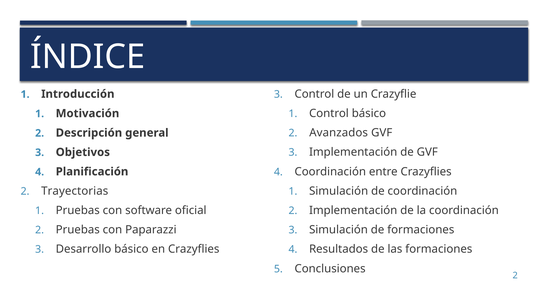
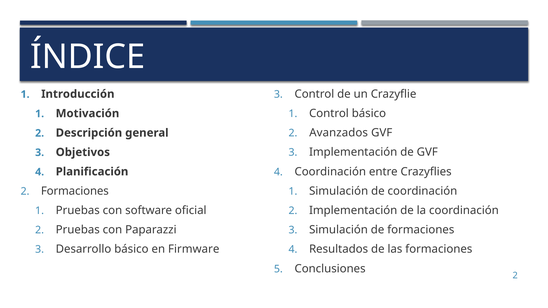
2 Trayectorias: Trayectorias -> Formaciones (75, 191)
en Crazyflies: Crazyflies -> Firmware (194, 249)
